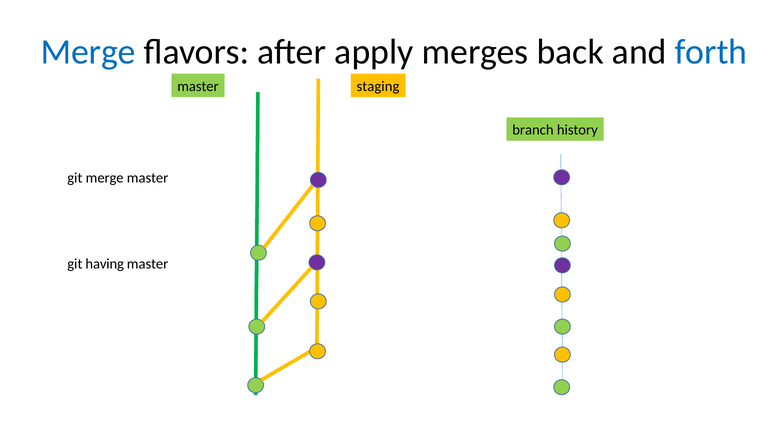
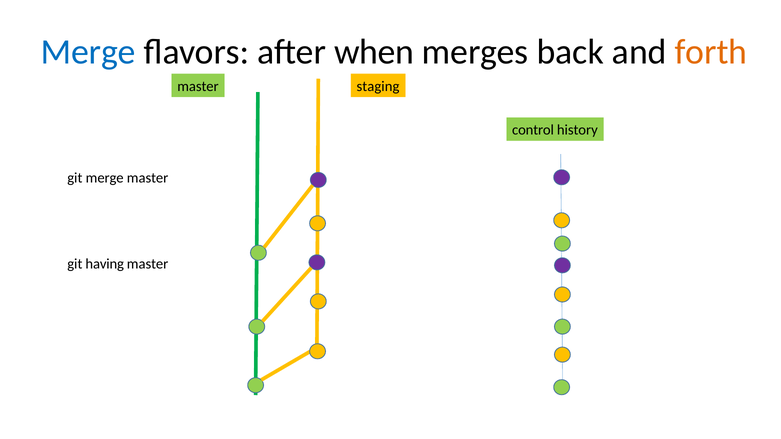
apply: apply -> when (374, 52)
forth colour: blue -> orange (711, 52)
branch: branch -> control (533, 130)
